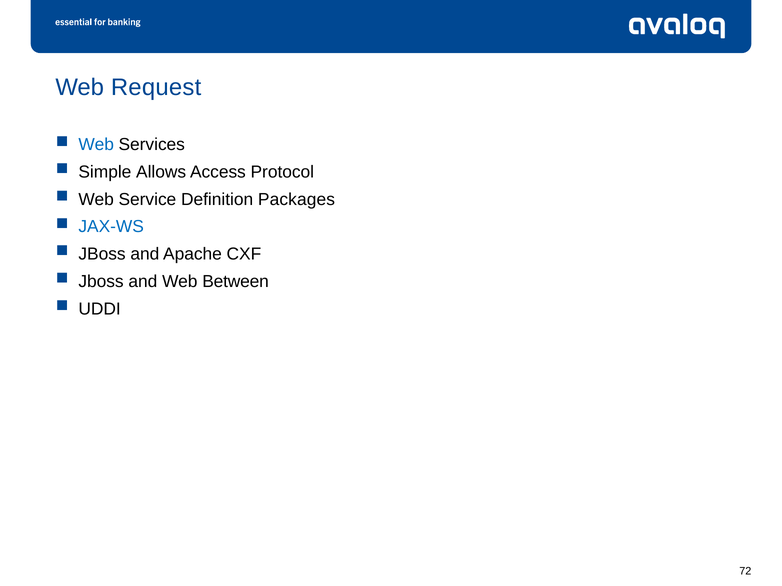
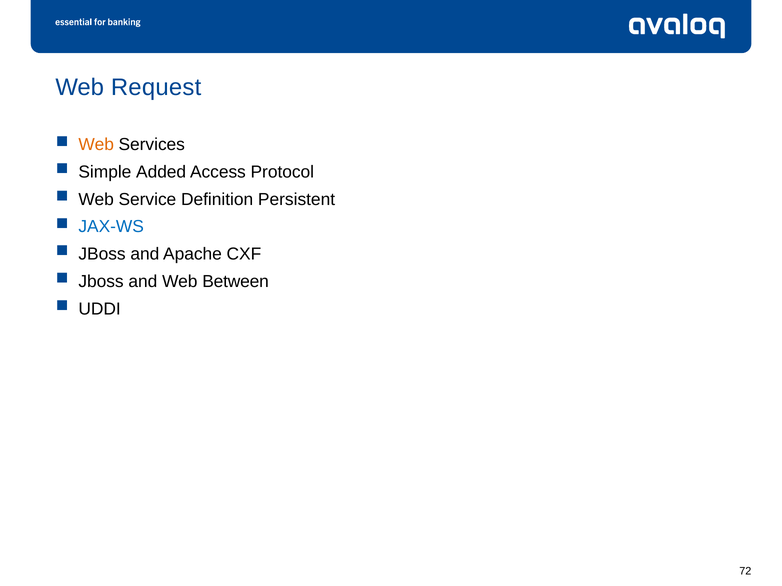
Web colour: blue -> orange (96, 145)
Allows: Allows -> Added (161, 172)
Packages: Packages -> Persistent (297, 200)
